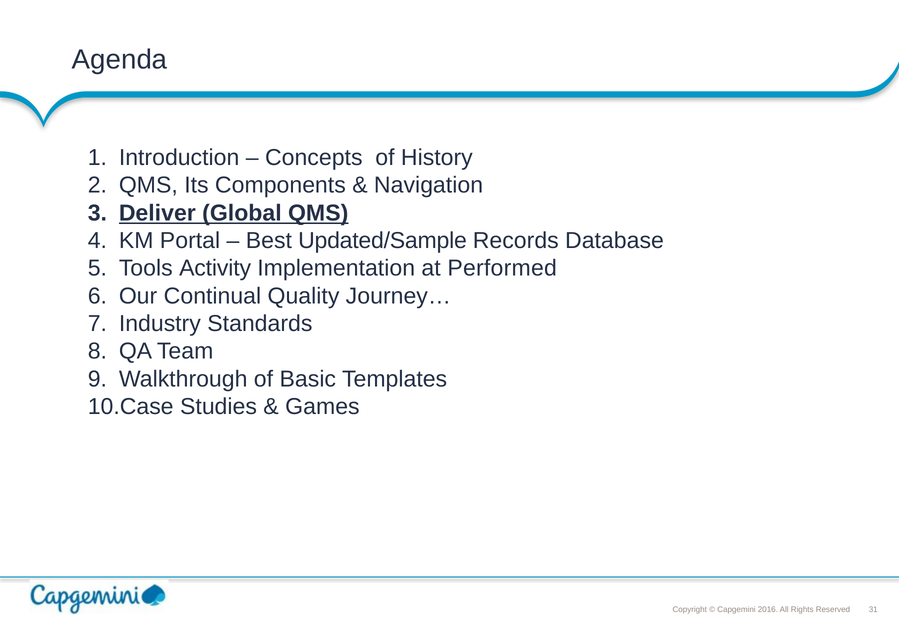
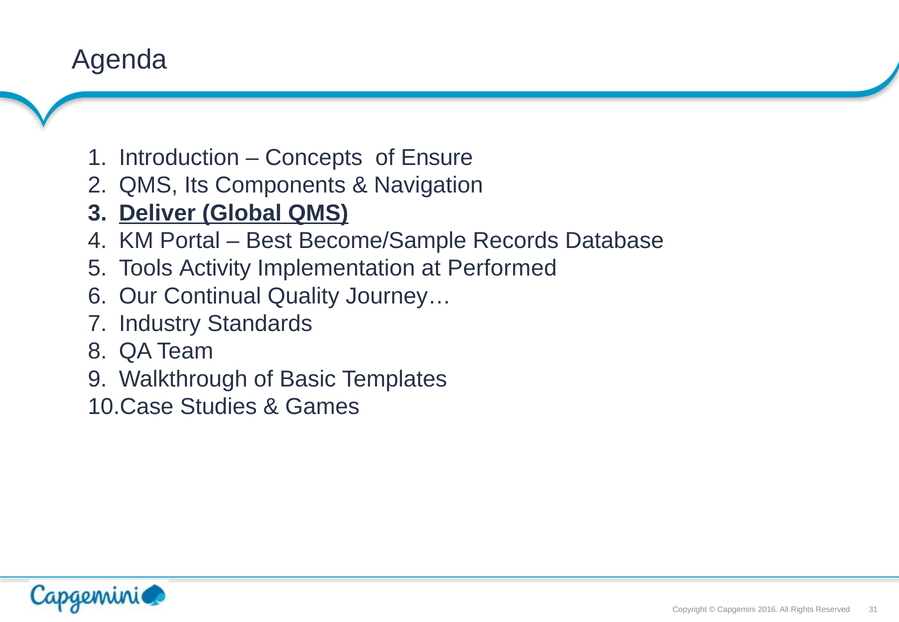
History: History -> Ensure (437, 158)
Updated/Sample: Updated/Sample -> Become/Sample (382, 241)
